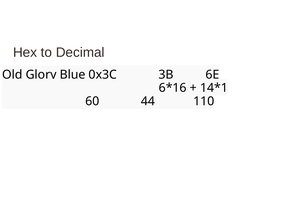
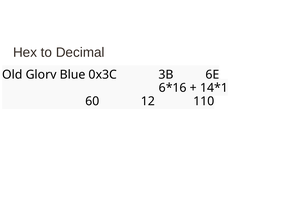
44: 44 -> 12 (148, 101)
